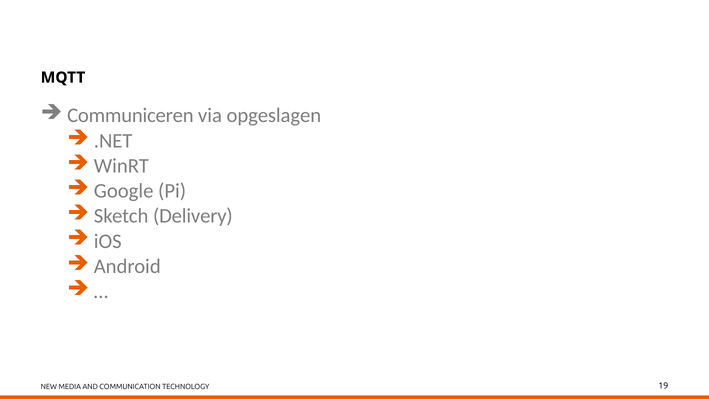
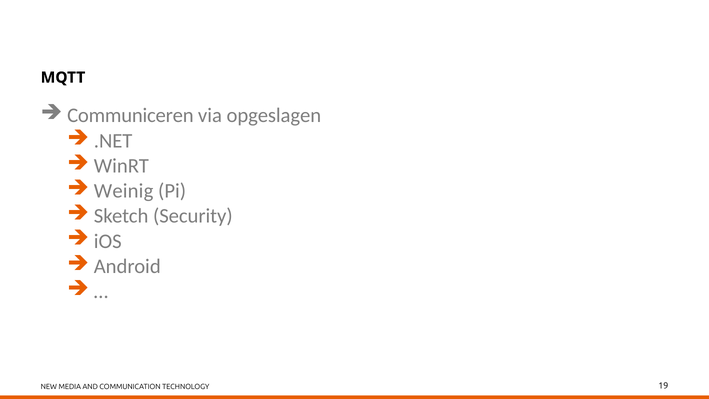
Google: Google -> Weinig (124, 191)
Delivery: Delivery -> Security (193, 216)
